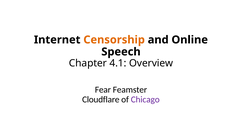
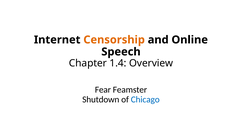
4.1: 4.1 -> 1.4 (118, 63)
Cloudflare: Cloudflare -> Shutdown (101, 100)
Chicago colour: purple -> blue (145, 100)
